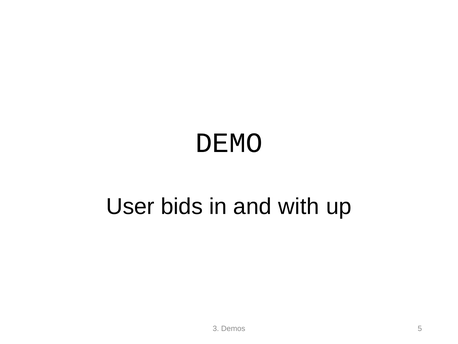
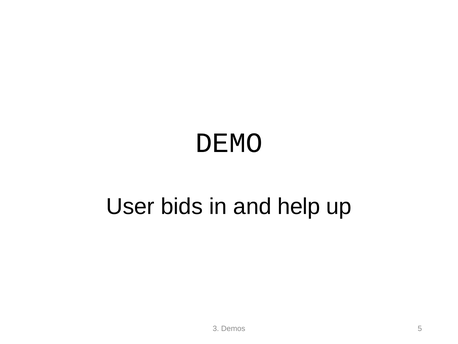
with: with -> help (299, 206)
